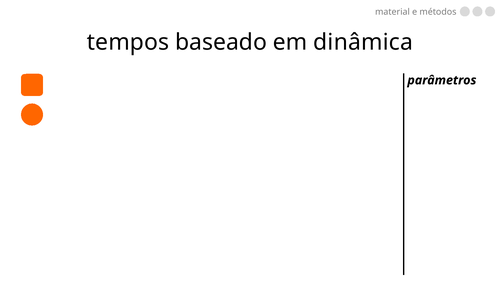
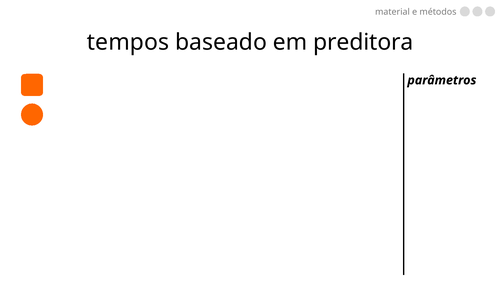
dinâmica: dinâmica -> preditora (363, 42)
